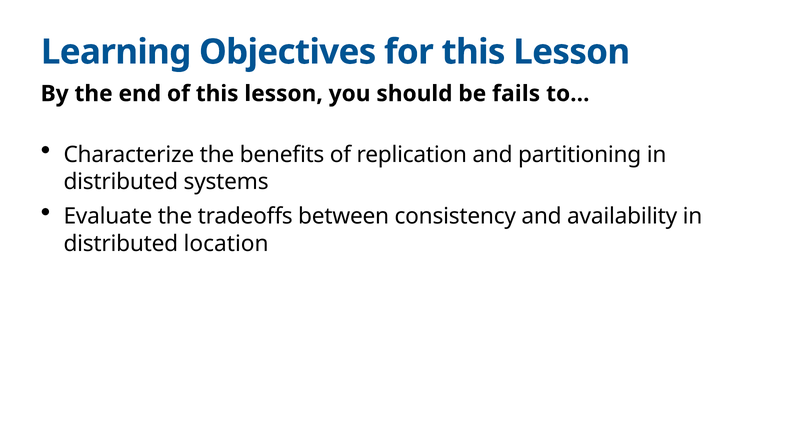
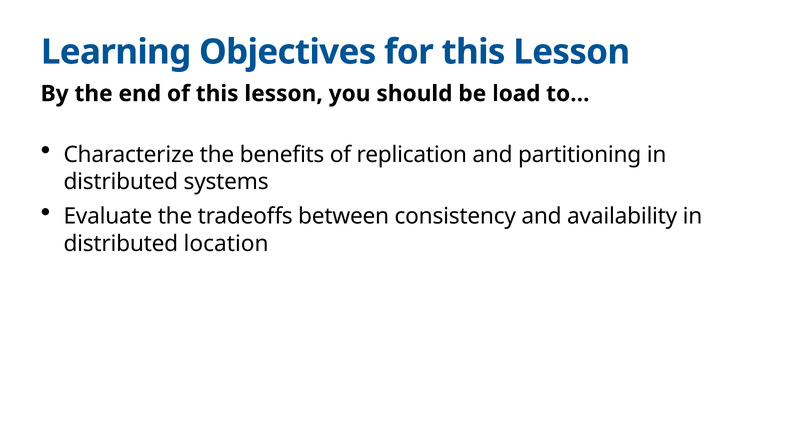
fails: fails -> load (516, 94)
